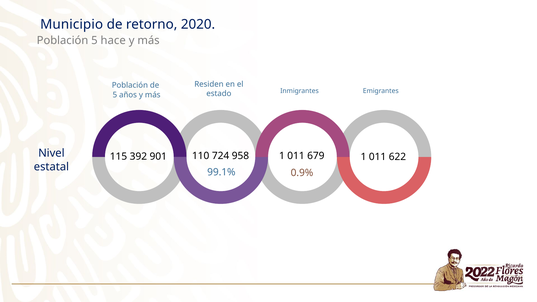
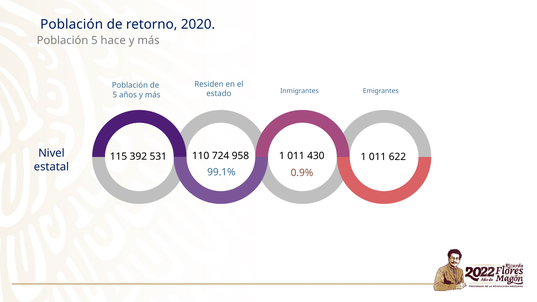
Municipio: Municipio -> Población (72, 25)
679: 679 -> 430 (316, 156)
901: 901 -> 531 (158, 156)
